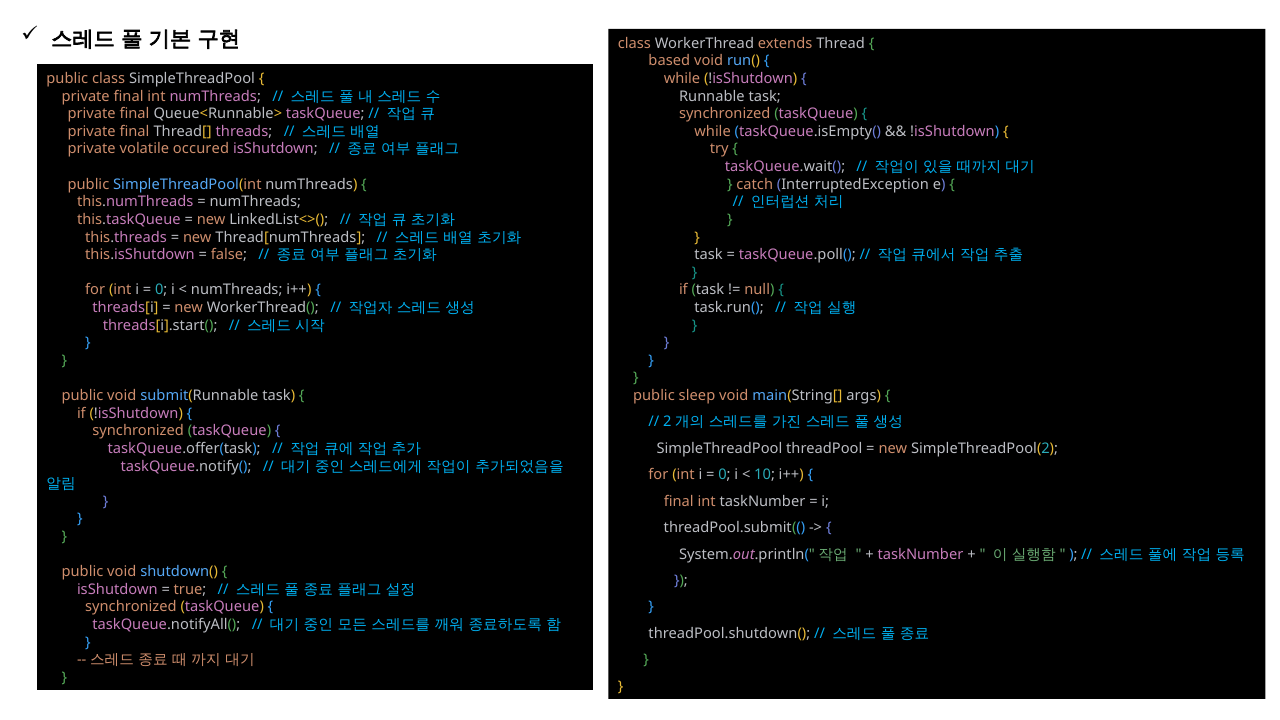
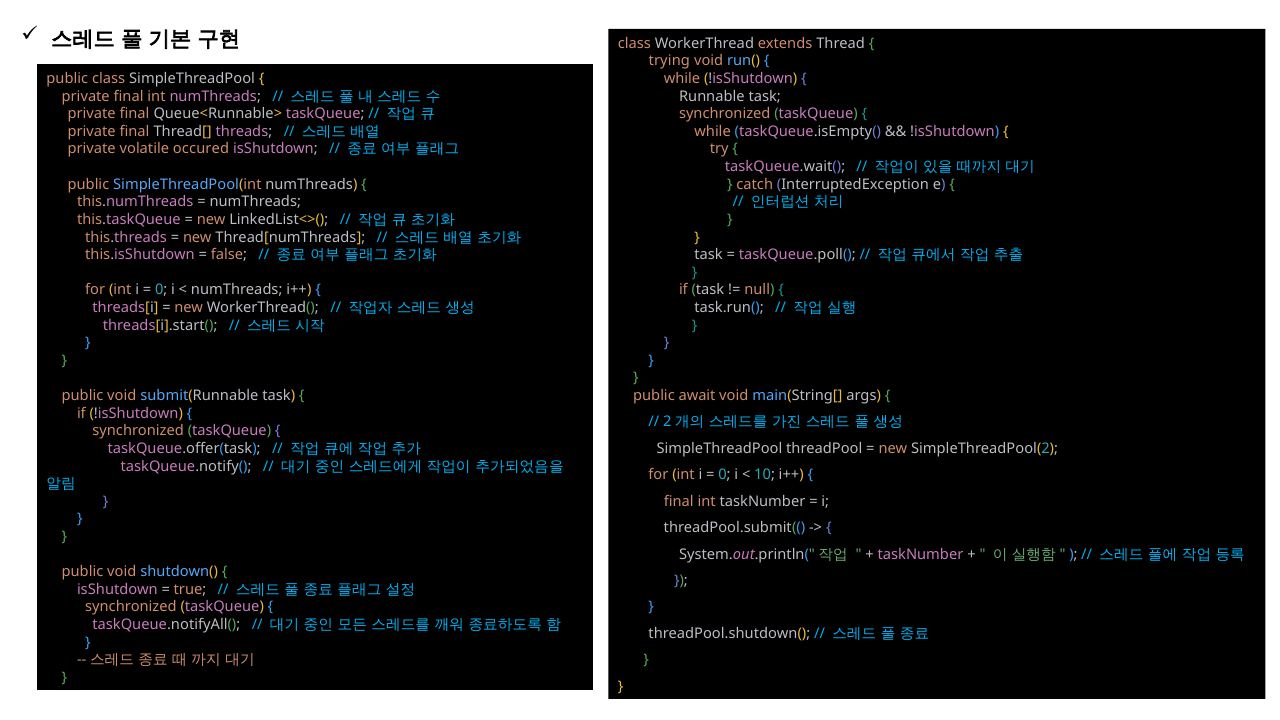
based: based -> trying (669, 61)
sleep: sleep -> await (697, 396)
